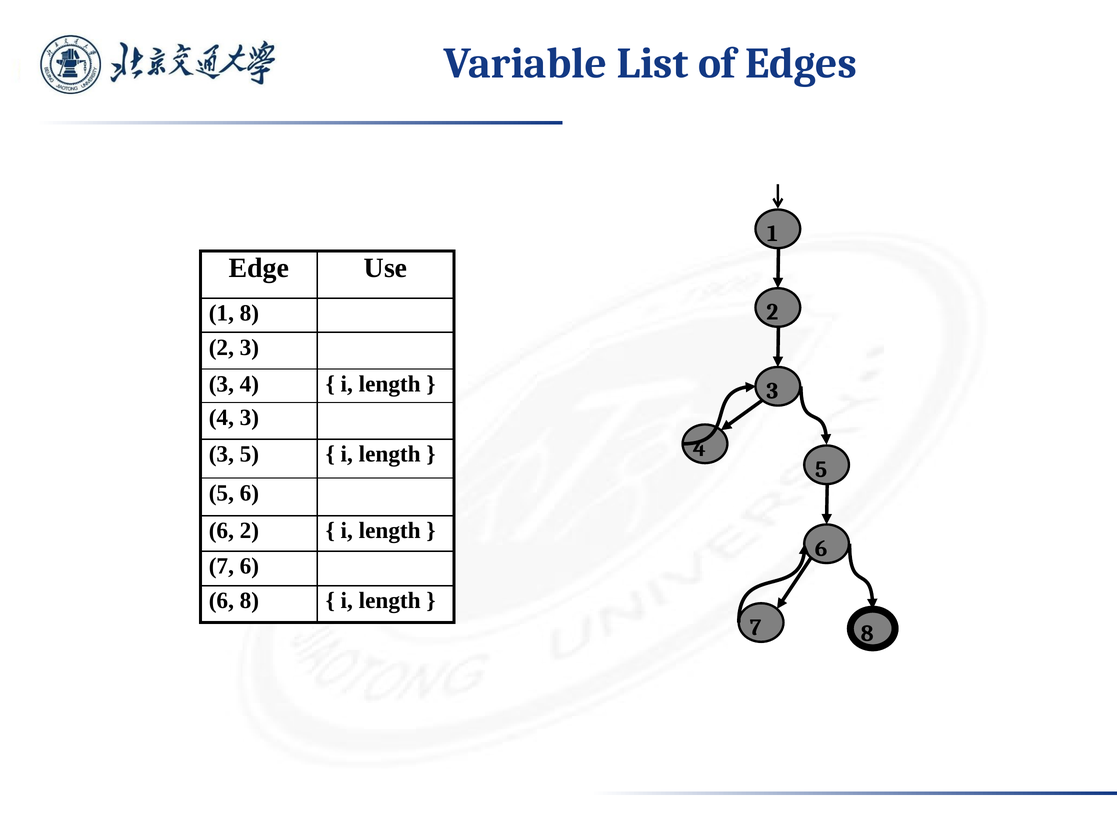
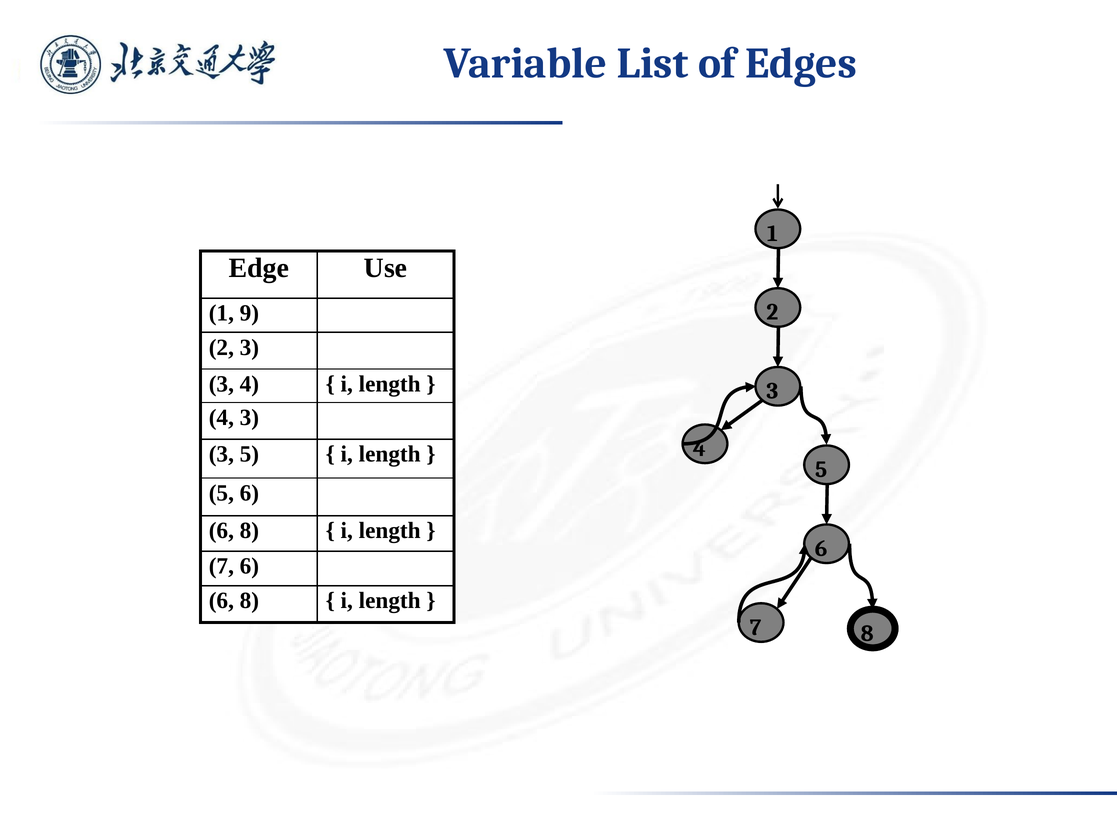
1 8: 8 -> 9 (249, 313)
2: 2 -> 8 (249, 530)
